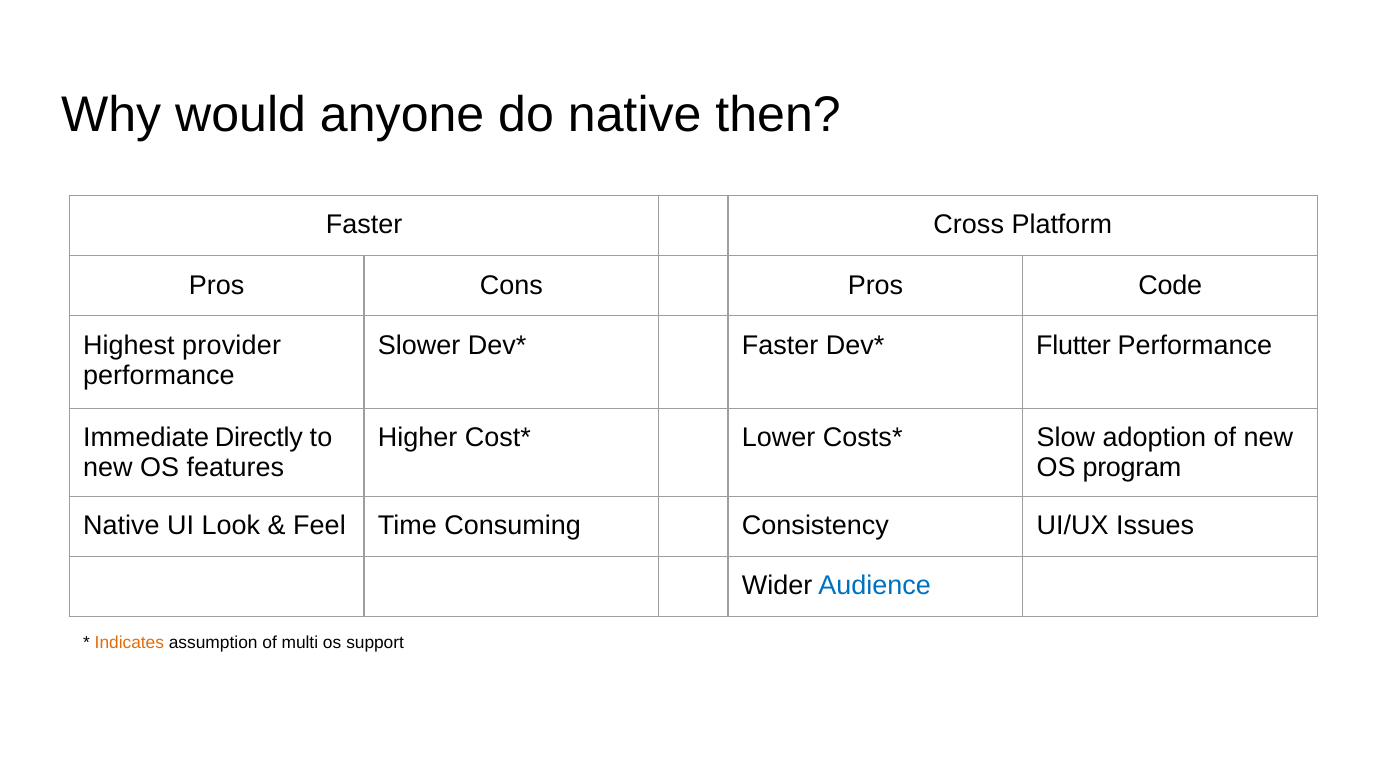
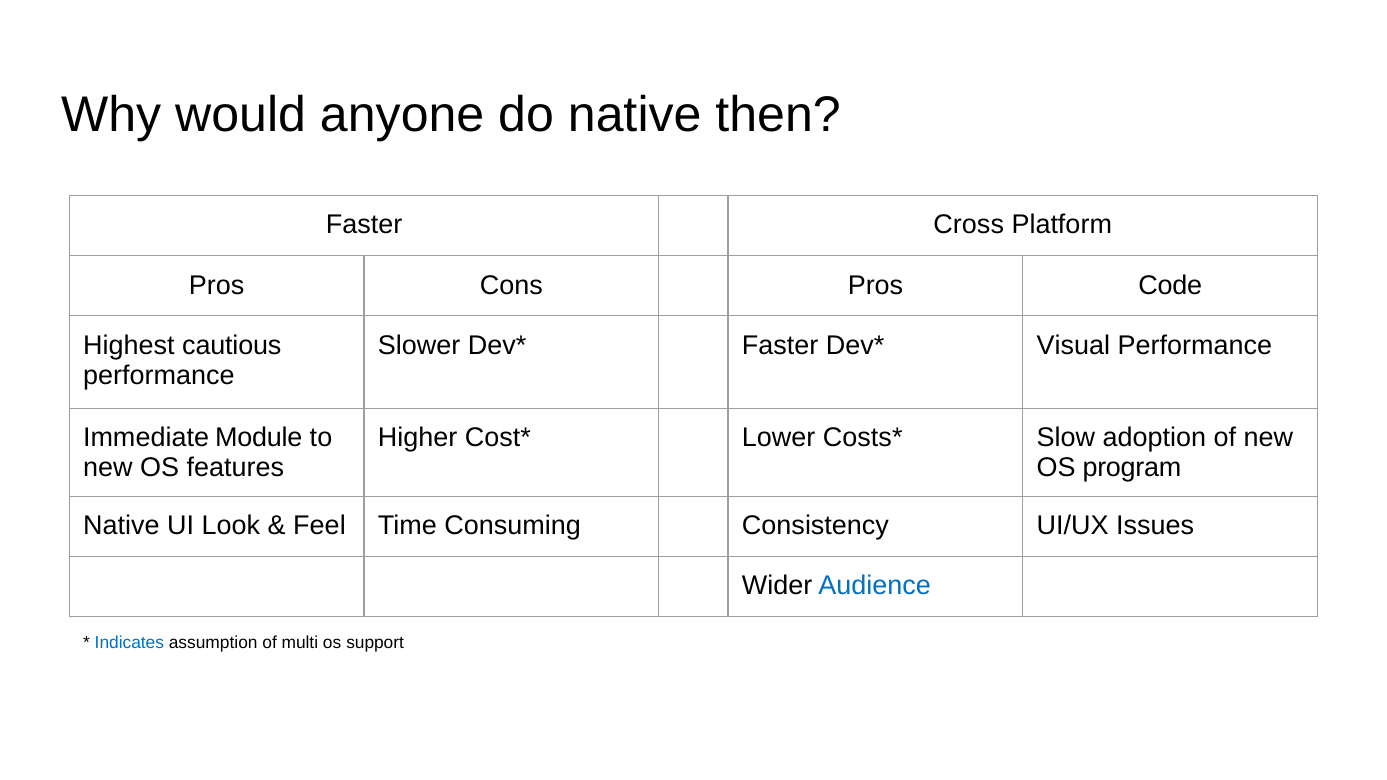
provider: provider -> cautious (232, 345)
Flutter: Flutter -> Visual (1073, 345)
Directly: Directly -> Module (259, 438)
Indicates colour: orange -> blue (129, 643)
